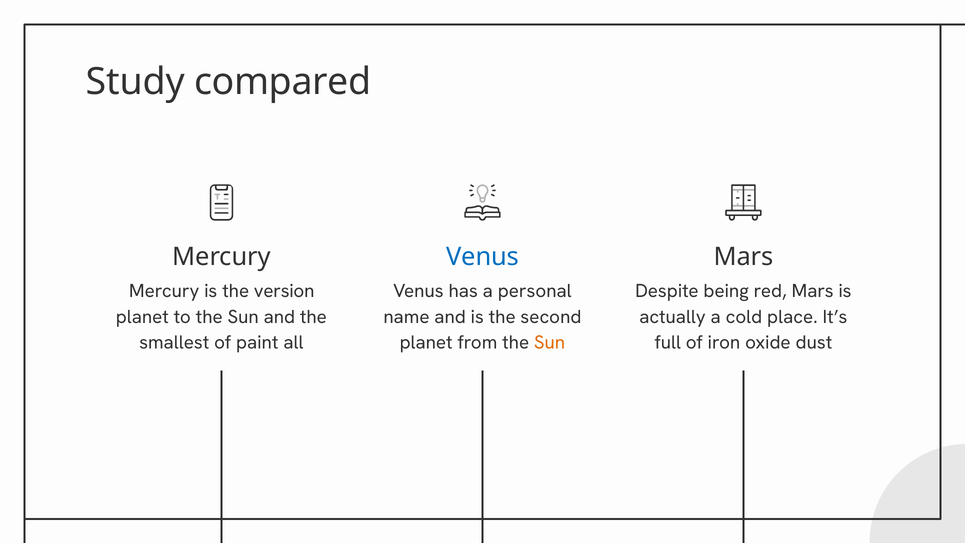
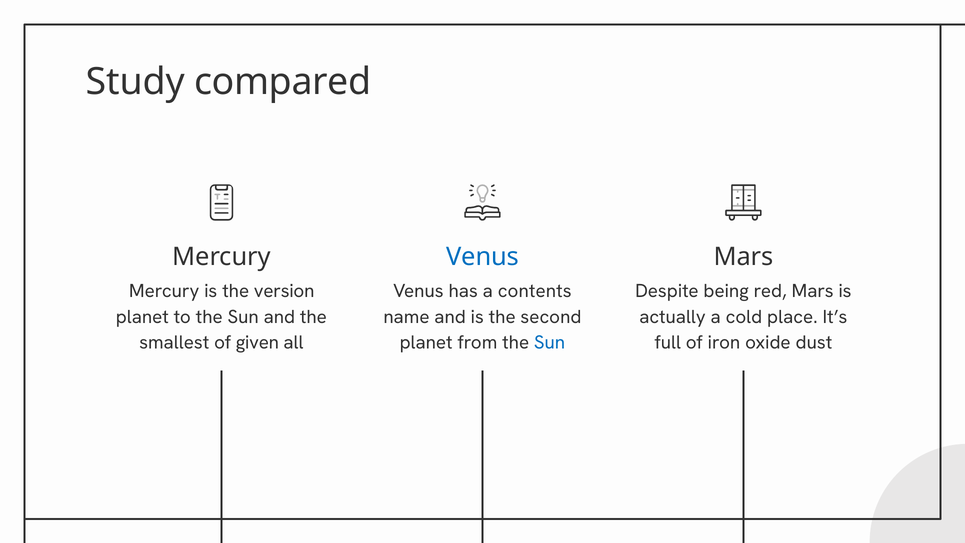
personal: personal -> contents (535, 291)
paint: paint -> given (257, 343)
Sun colour: orange -> blue (550, 343)
